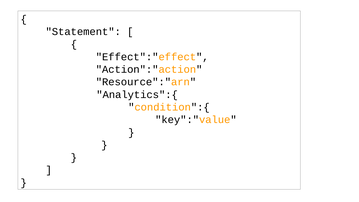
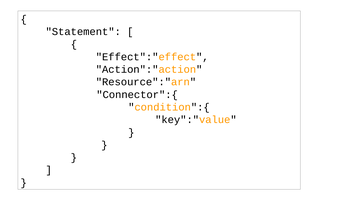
Analytics":{: Analytics":{ -> Connector":{ (137, 95)
